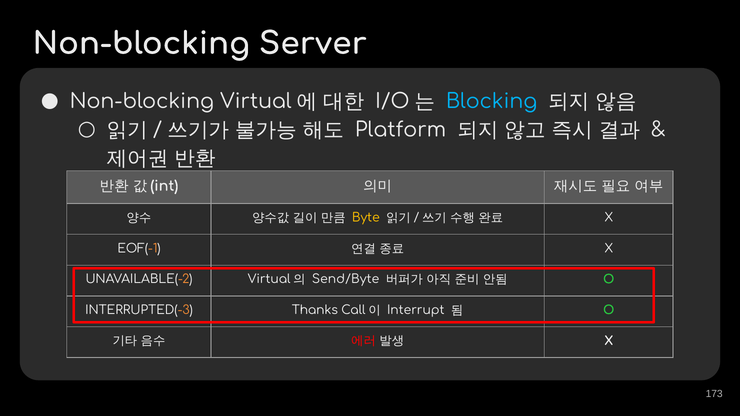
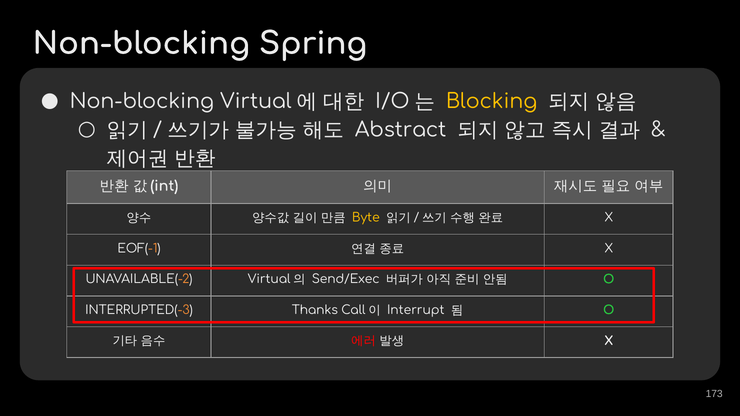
Server: Server -> Spring (313, 44)
Blocking colour: light blue -> yellow (492, 102)
Platform: Platform -> Abstract (401, 130)
Send/Byte: Send/Byte -> Send/Exec (346, 279)
